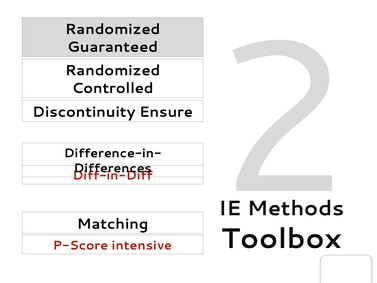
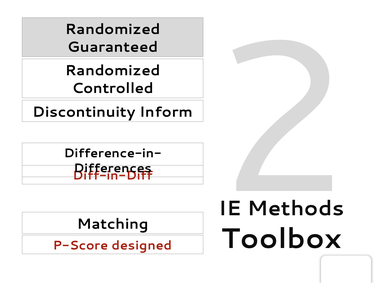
Ensure: Ensure -> Inform (166, 112)
intensive: intensive -> designed (142, 245)
